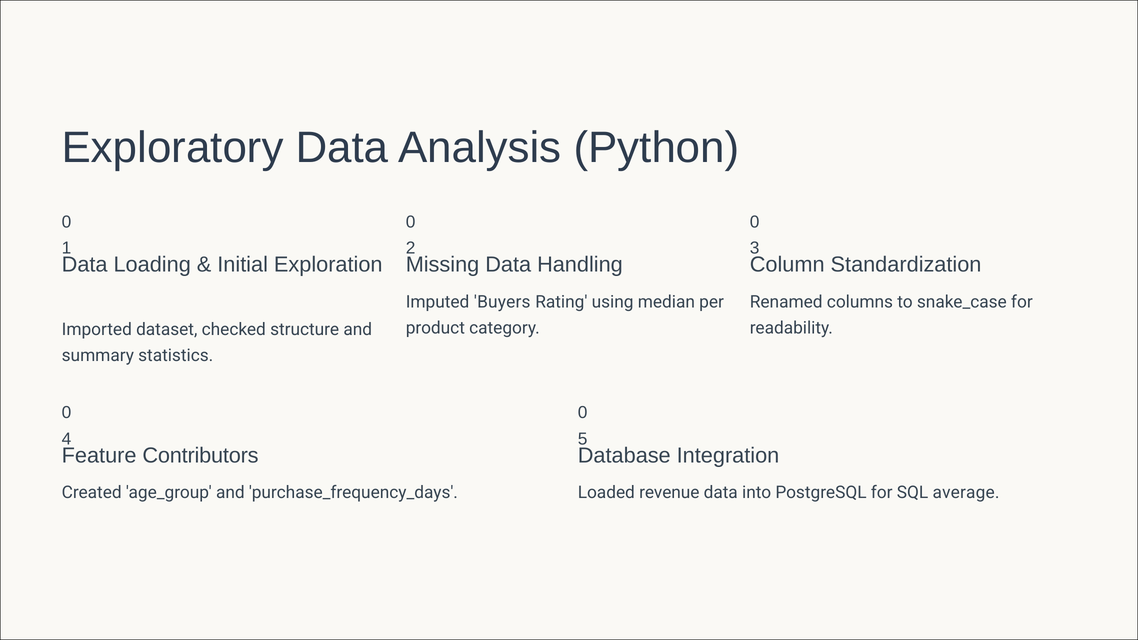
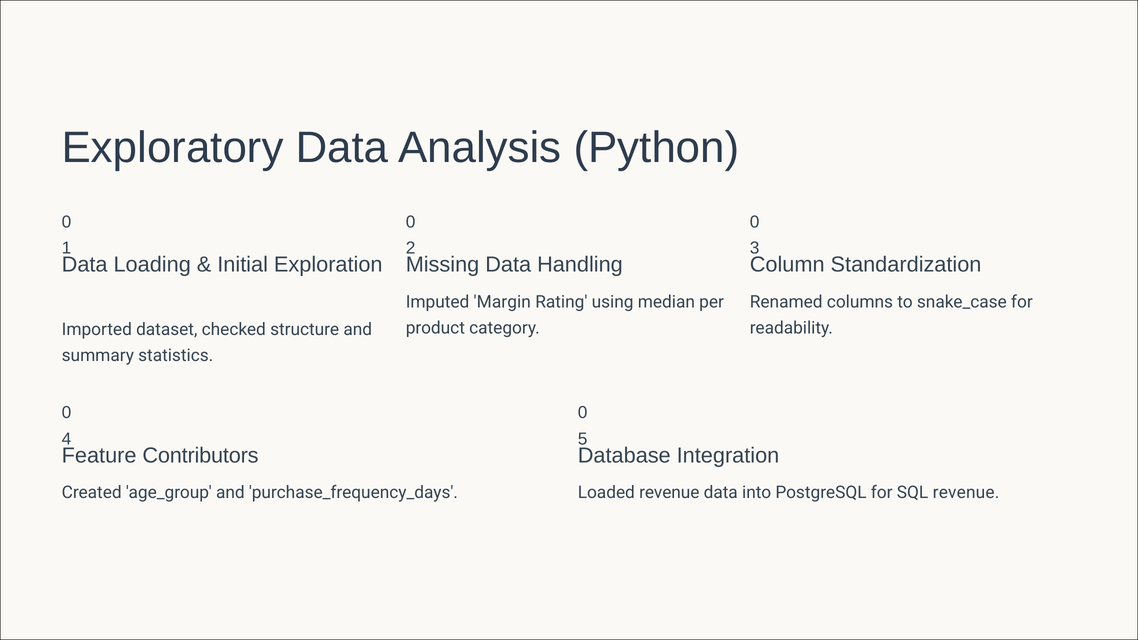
Buyers: Buyers -> Margin (502, 302)
SQL average: average -> revenue (966, 493)
